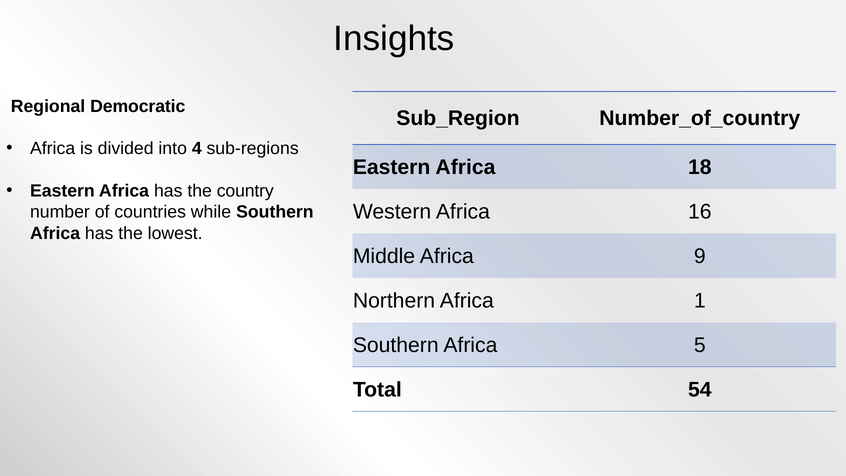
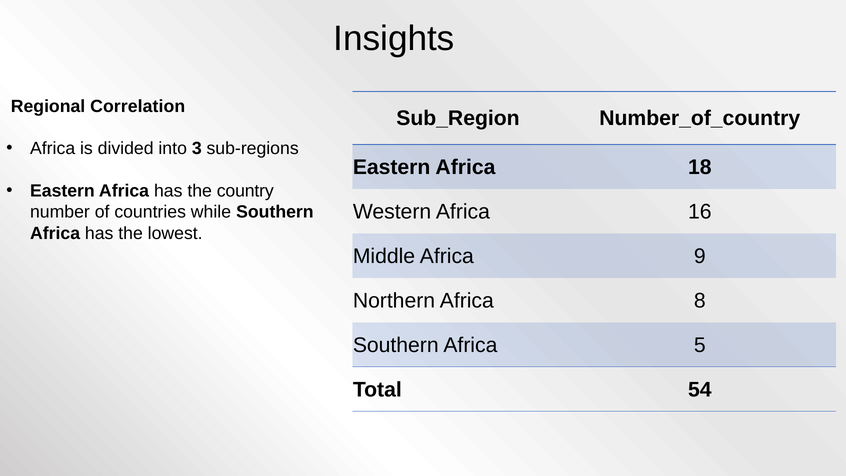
Democratic: Democratic -> Correlation (138, 106)
4: 4 -> 3 (197, 149)
1: 1 -> 8 (700, 301)
